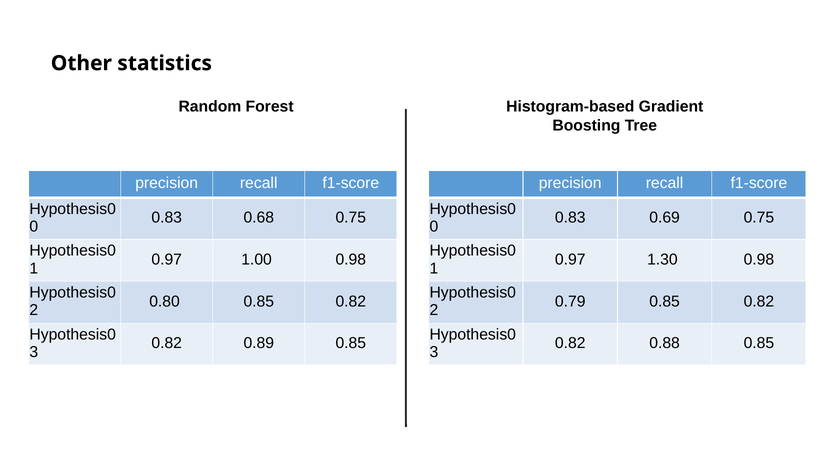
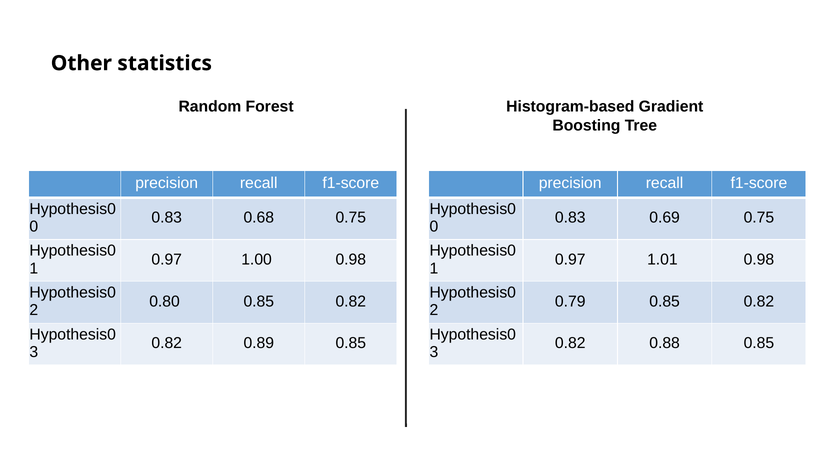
1.30: 1.30 -> 1.01 (662, 259)
